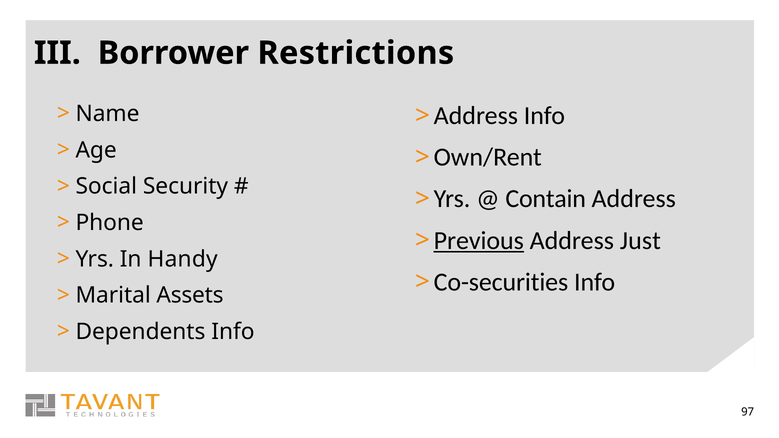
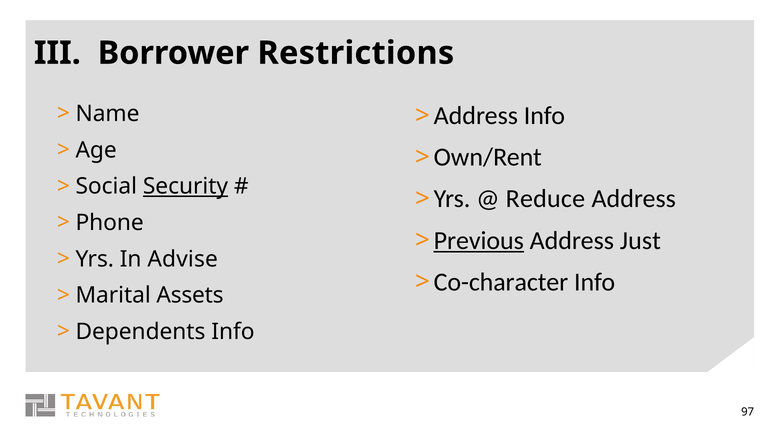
Security underline: none -> present (185, 186)
Contain: Contain -> Reduce (545, 199)
Handy: Handy -> Advise (183, 259)
Co-securities: Co-securities -> Co-character (501, 282)
